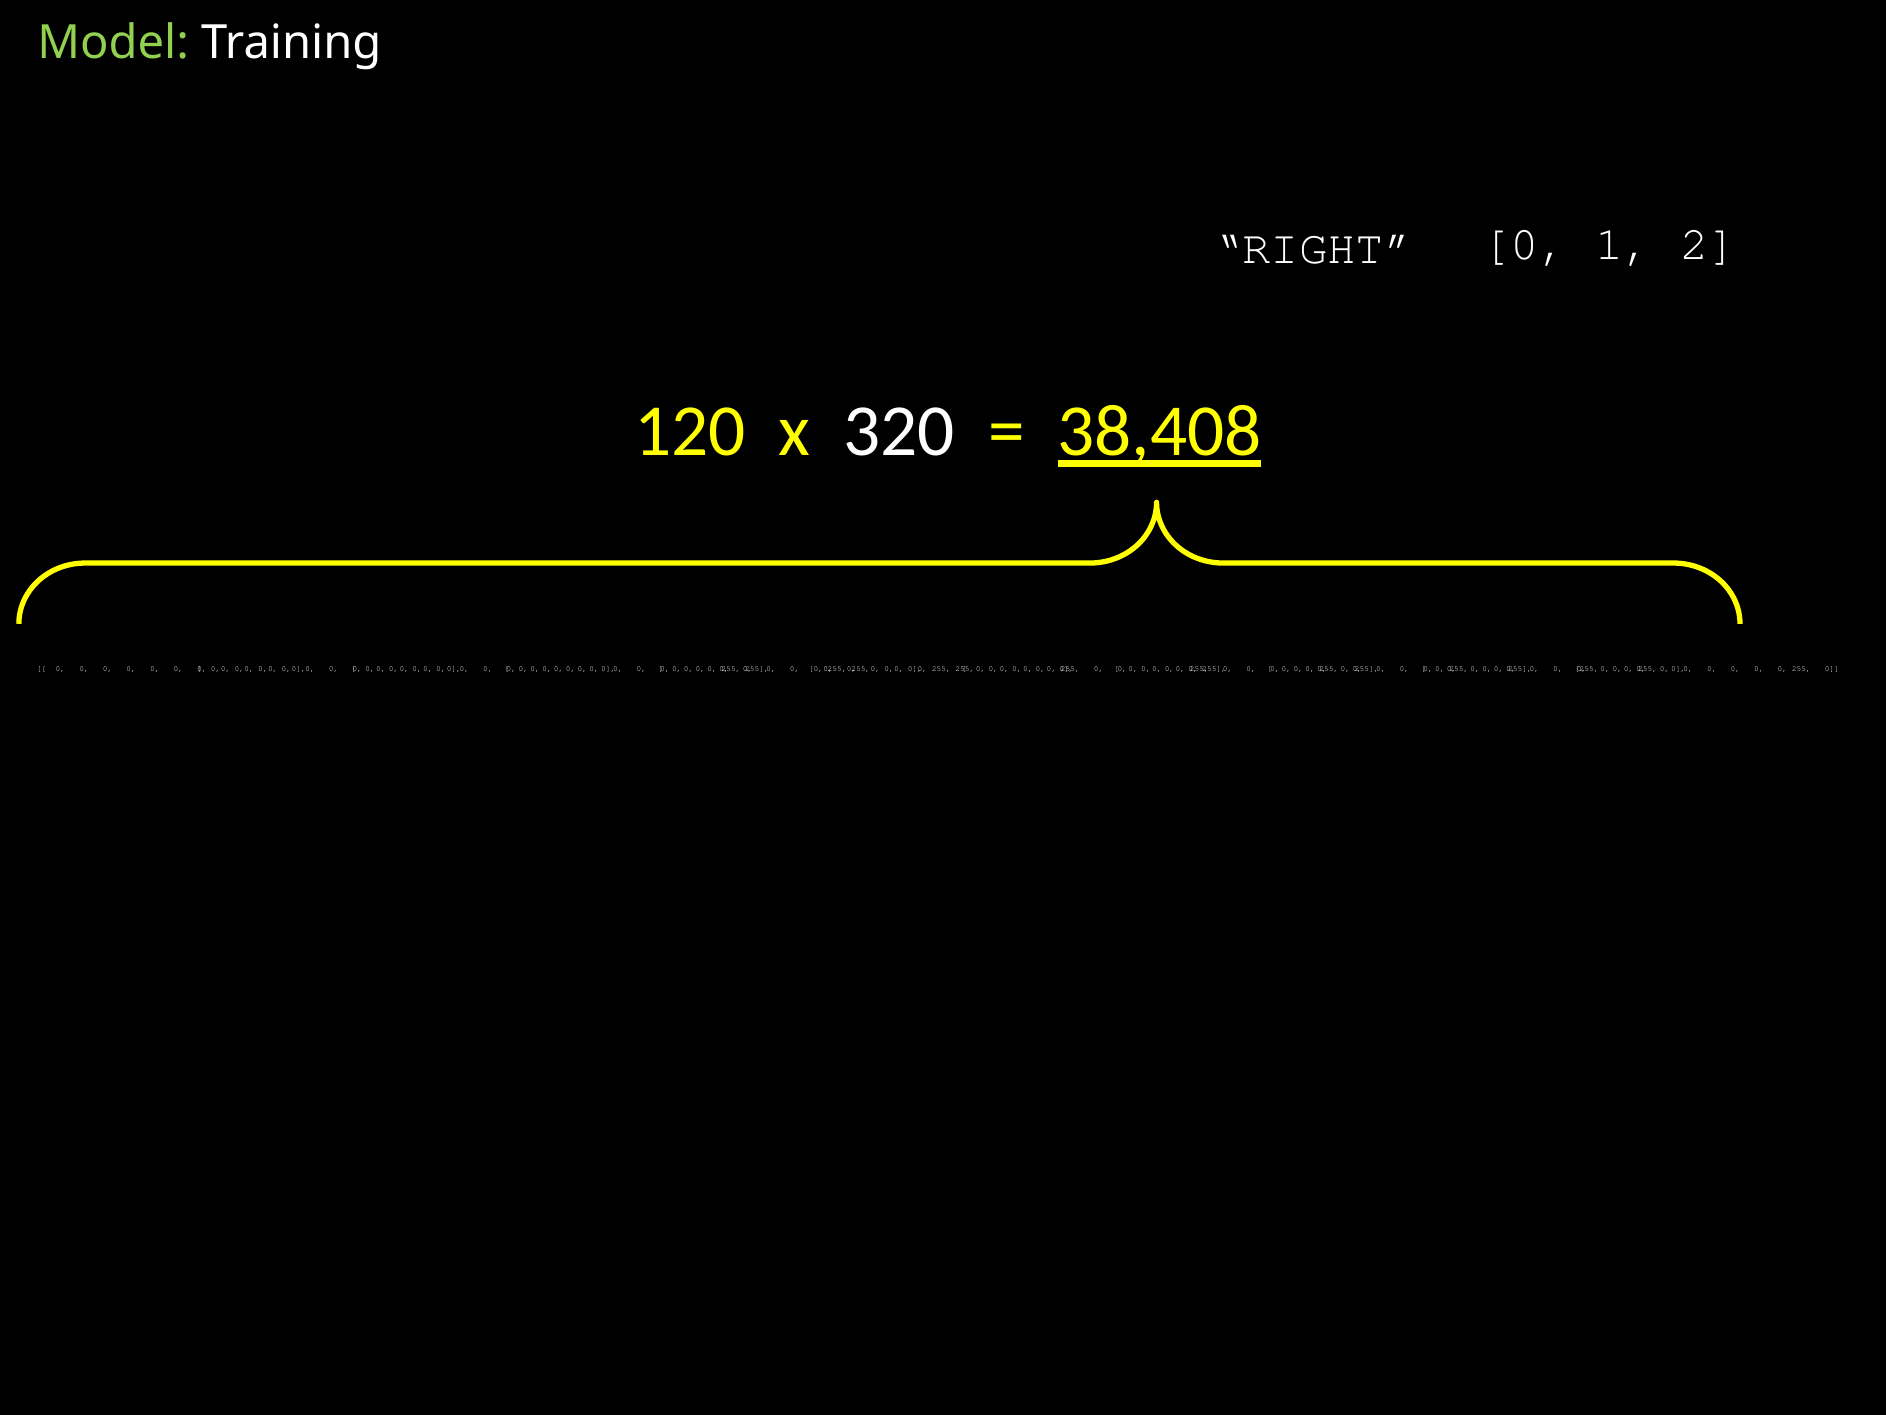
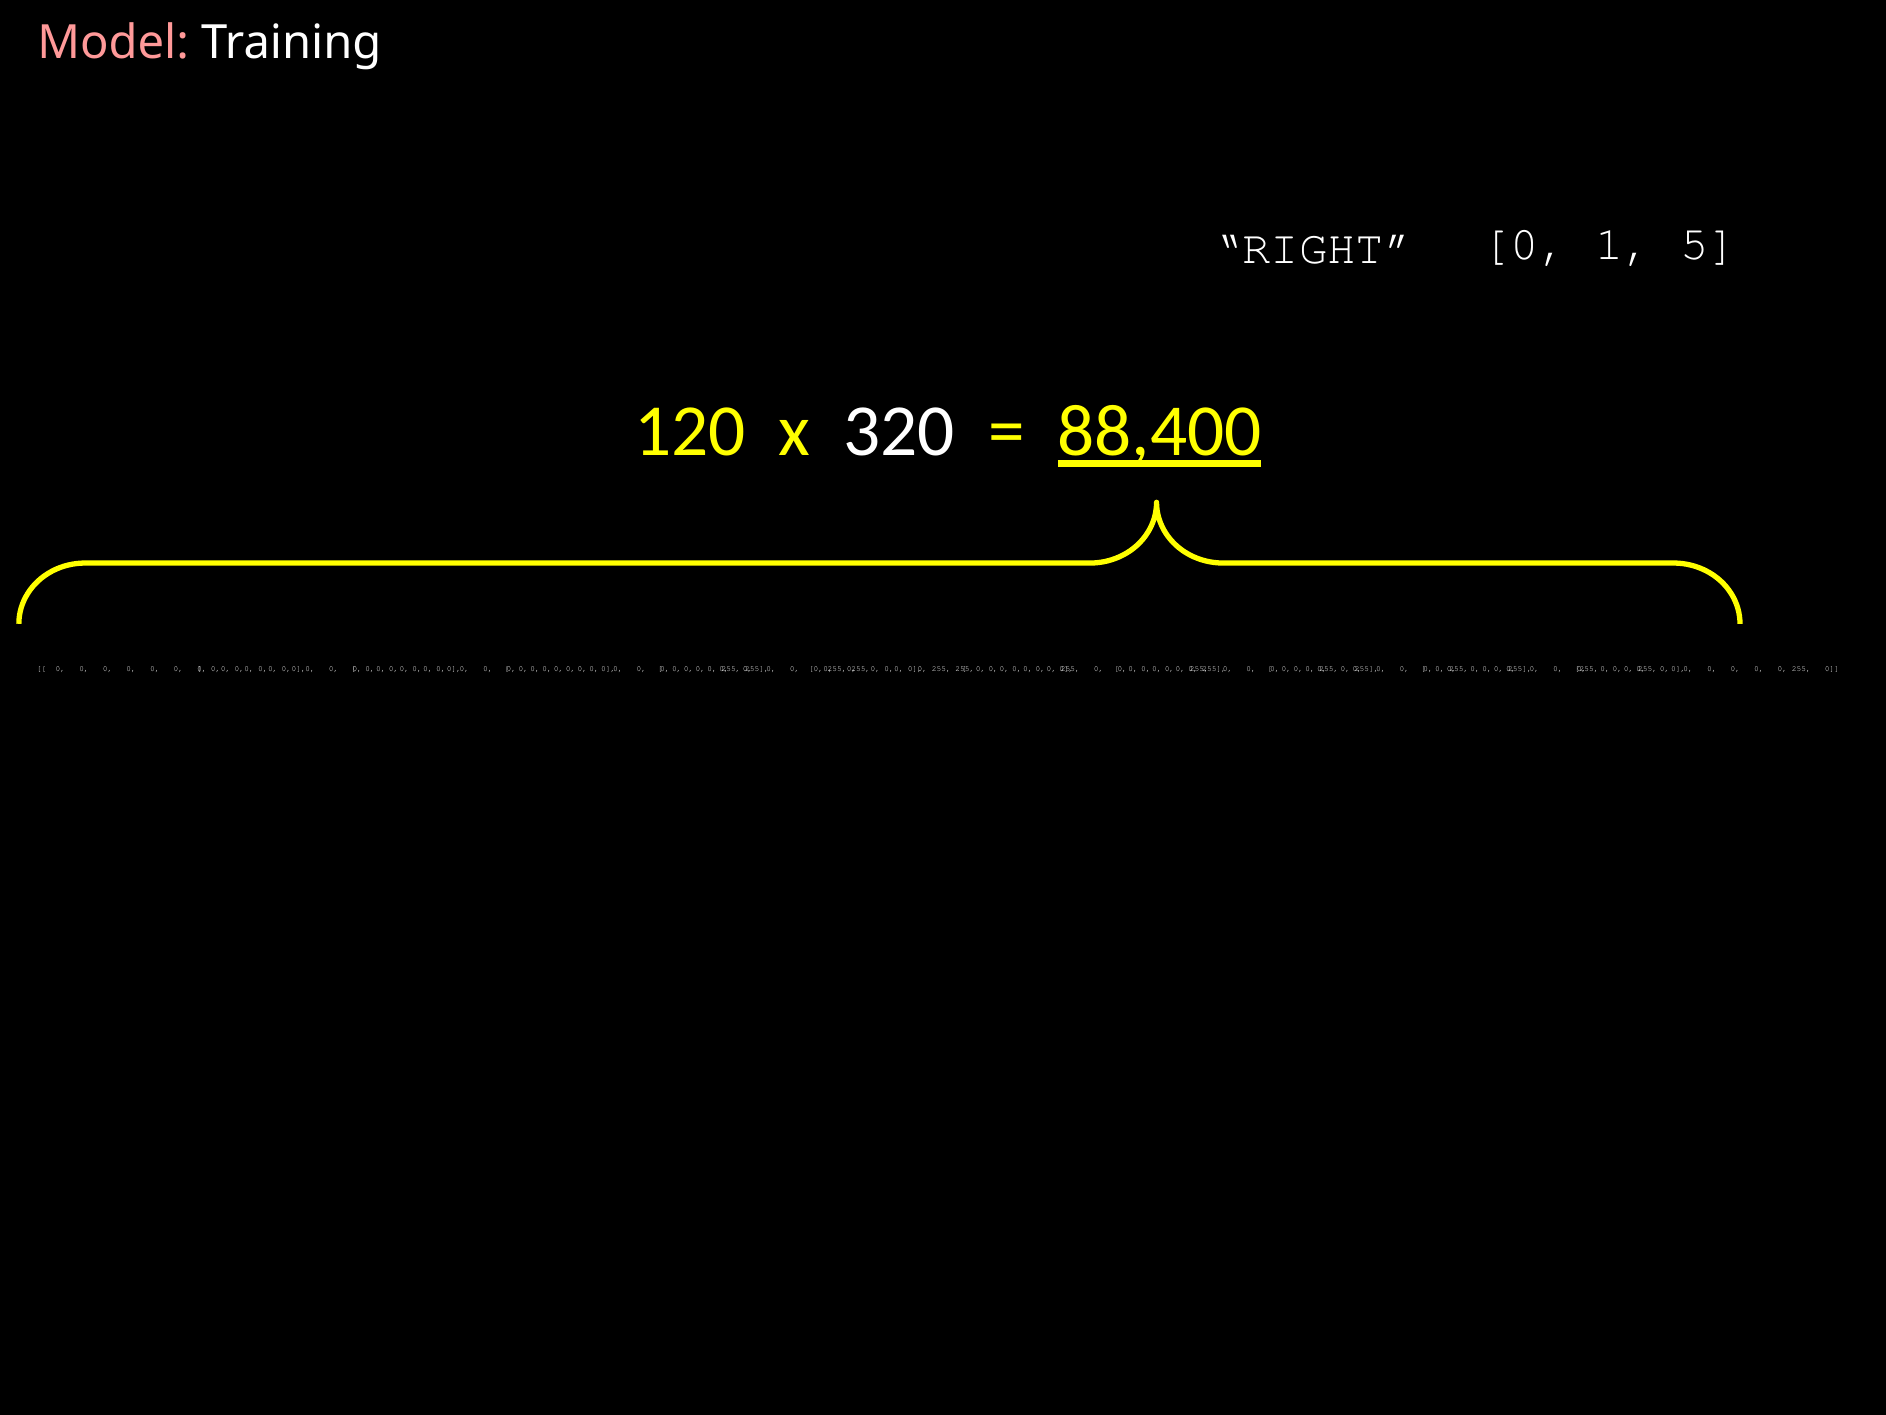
Model colour: light green -> pink (113, 43)
2: 2 -> 5 (1709, 243)
38,408: 38,408 -> 88,400 (1160, 432)
